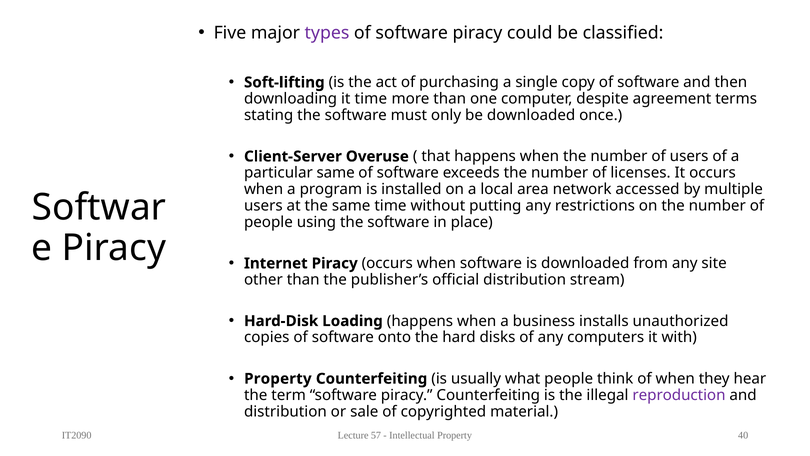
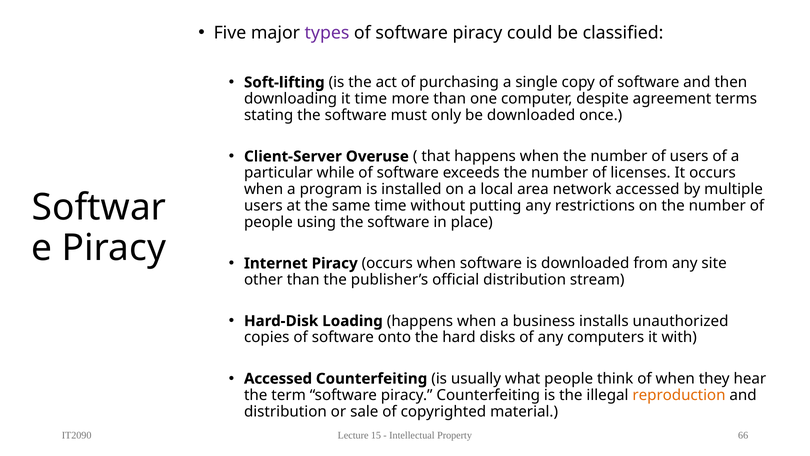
particular same: same -> while (336, 173)
Property: Property -> Accessed (278, 378)
reproduction colour: purple -> orange (679, 395)
57: 57 -> 15 (376, 435)
40: 40 -> 66 (743, 435)
